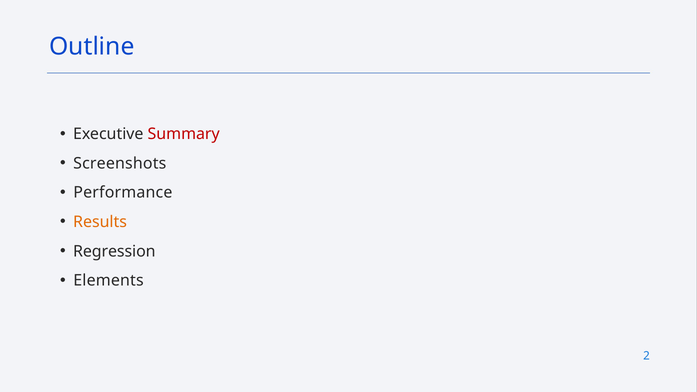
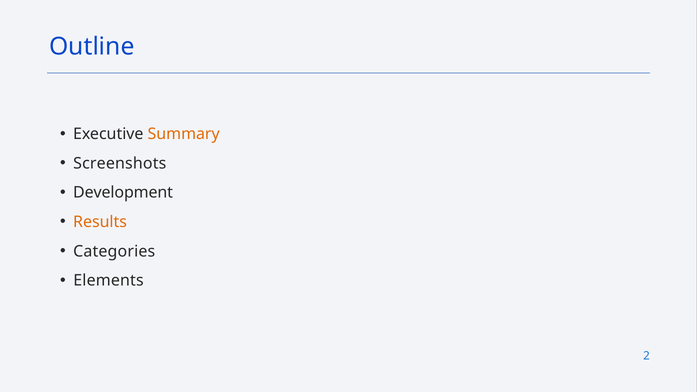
Summary colour: red -> orange (184, 134)
Performance: Performance -> Development (123, 193)
Regression: Regression -> Categories (114, 251)
